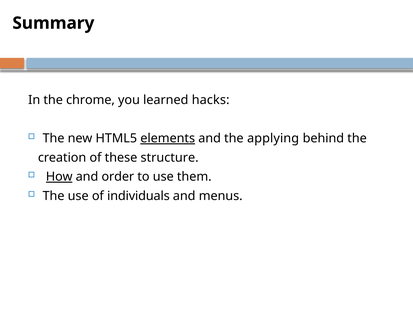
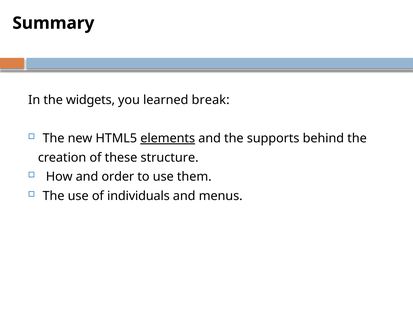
chrome: chrome -> widgets (91, 100)
hacks: hacks -> break (211, 100)
applying: applying -> supports (273, 138)
How underline: present -> none (59, 177)
